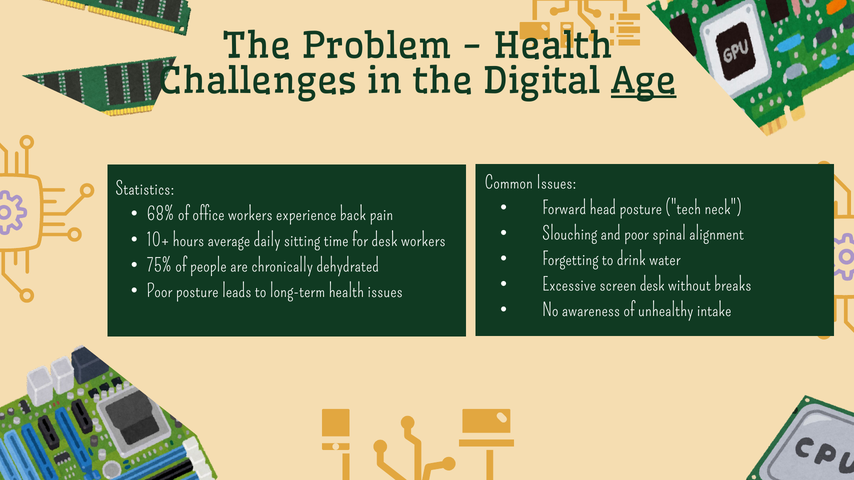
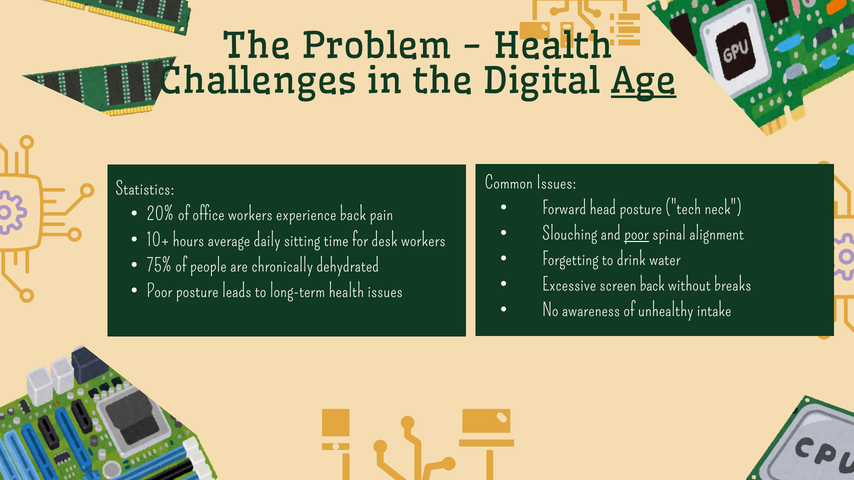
68%: 68% -> 20% (160, 215)
poor underline: none -> present (636, 234)
screen desk: desk -> back (652, 285)
